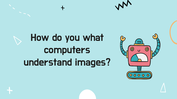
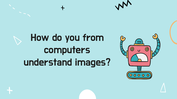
what: what -> from (93, 38)
